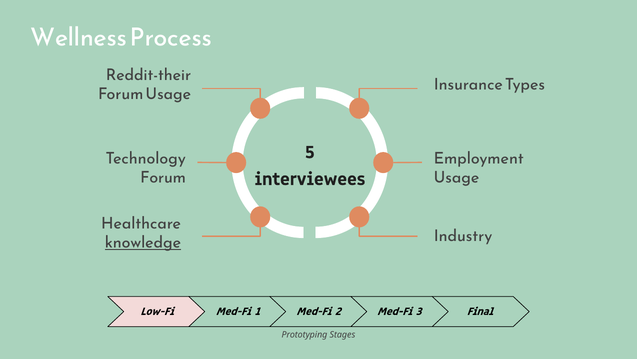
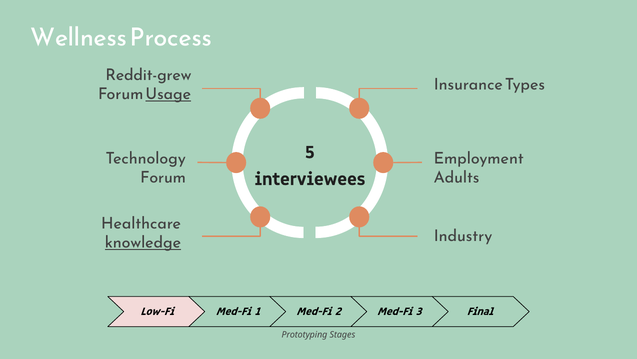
Reddit-their: Reddit-their -> Reddit-grew (148, 75)
Usage underline: none -> present (168, 94)
Usage: Usage -> Adults (457, 177)
